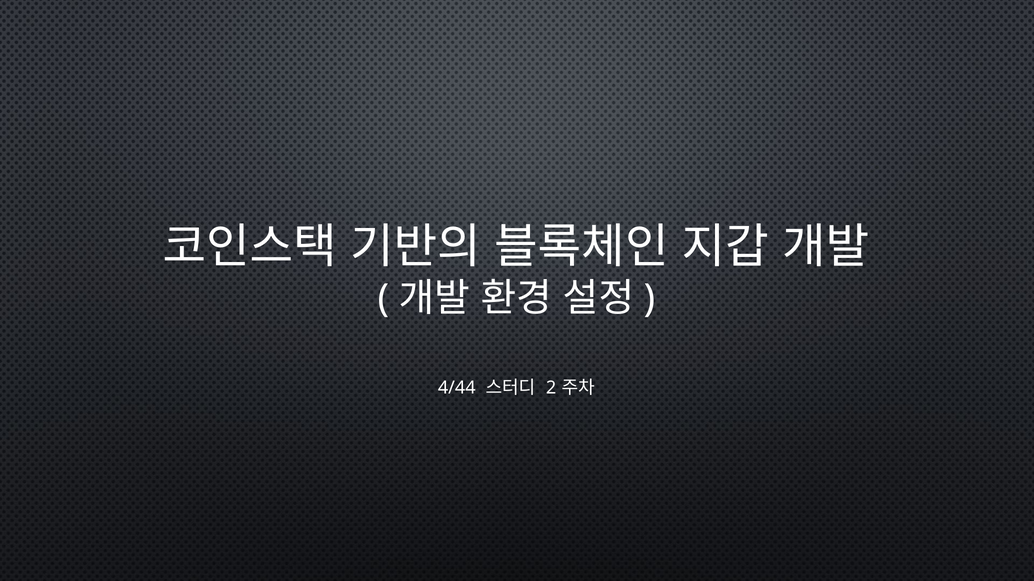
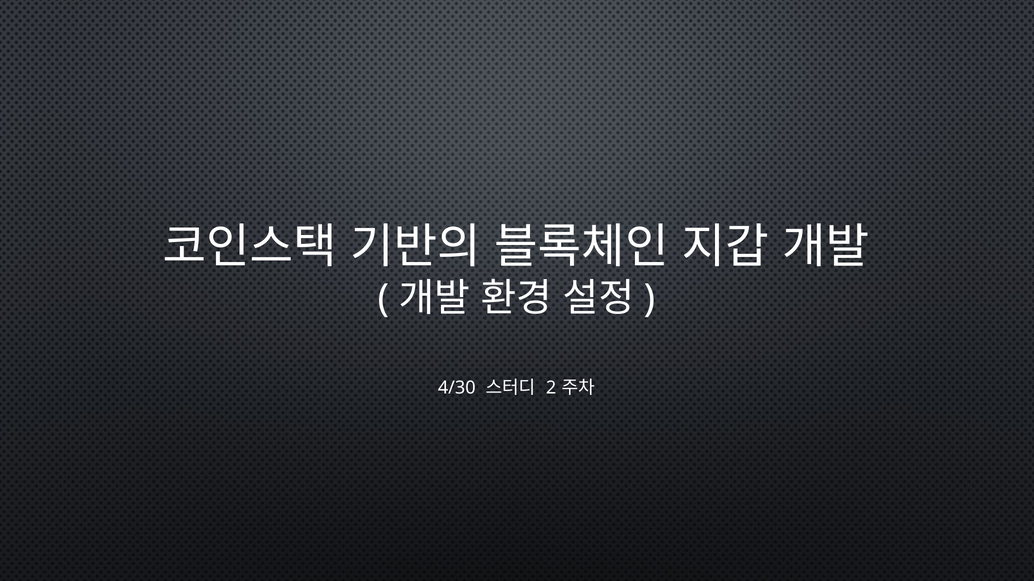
4/44: 4/44 -> 4/30 (457, 388)
